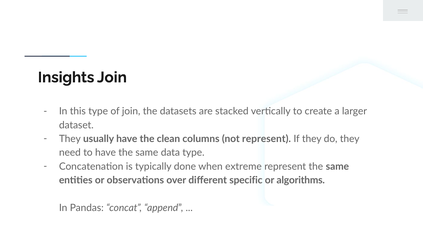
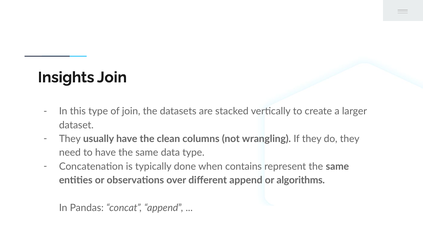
not represent: represent -> wrangling (267, 139)
extreme: extreme -> contains (243, 166)
different specific: specific -> append (246, 180)
